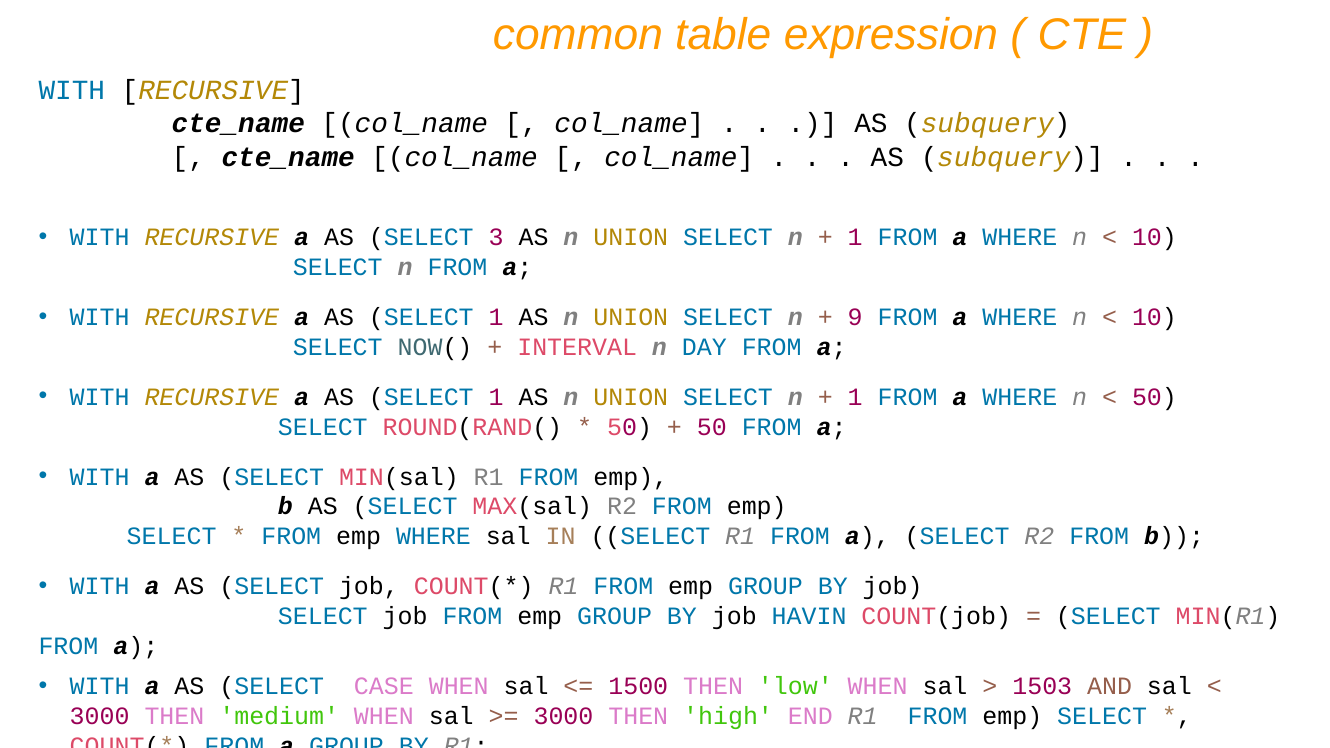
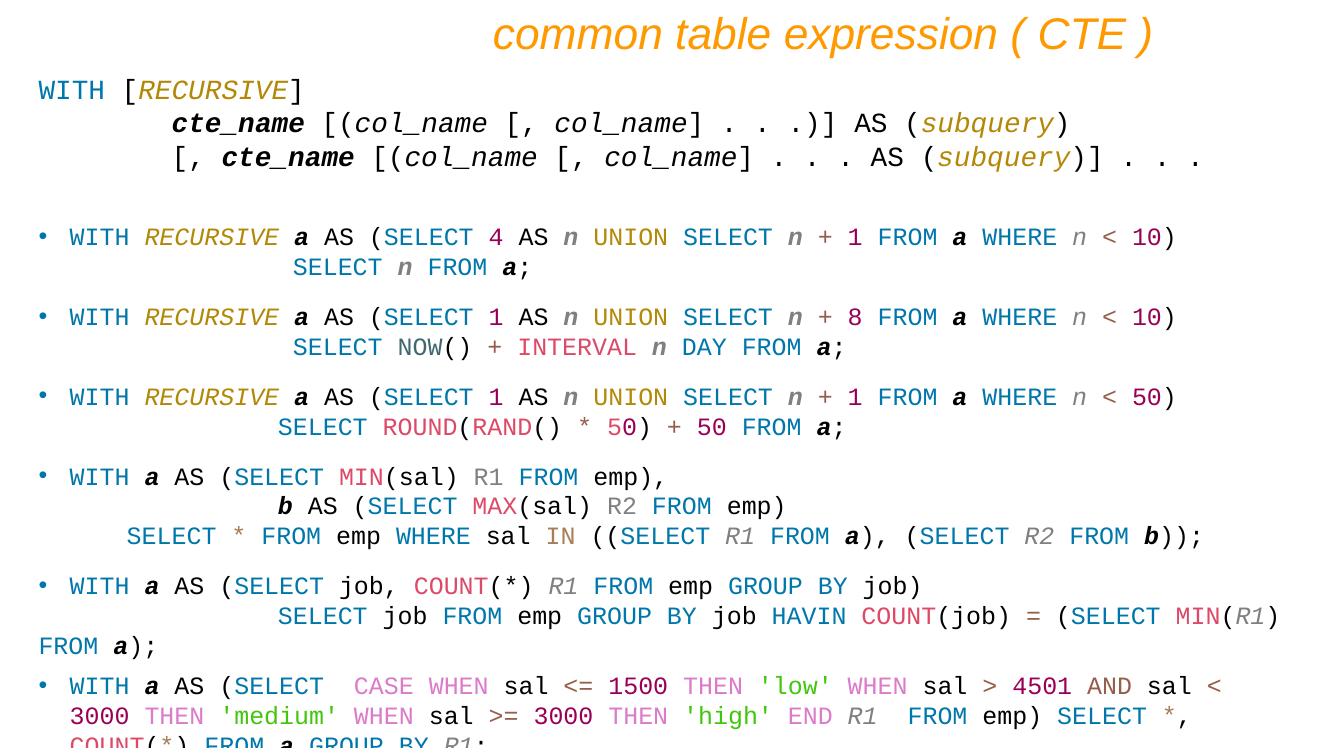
3: 3 -> 4 (496, 237)
9: 9 -> 8 (855, 317)
1503: 1503 -> 4501 (1042, 686)
